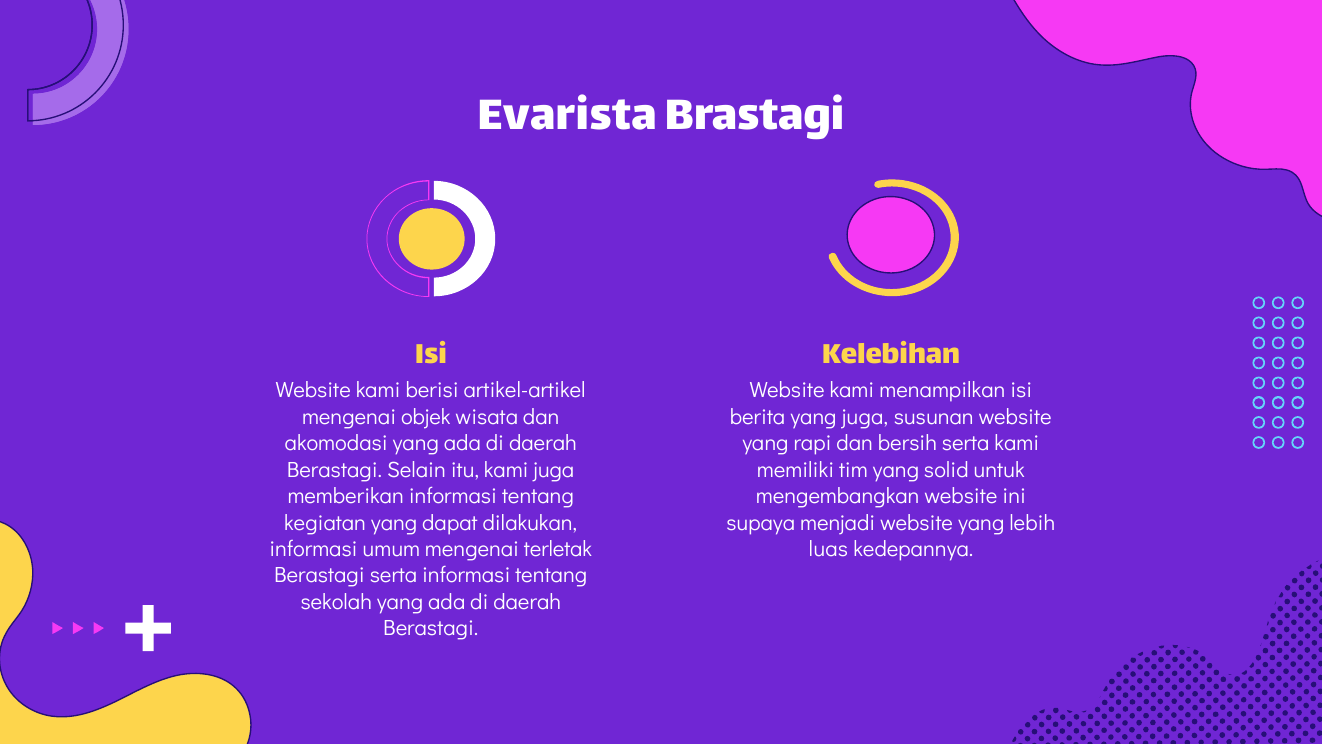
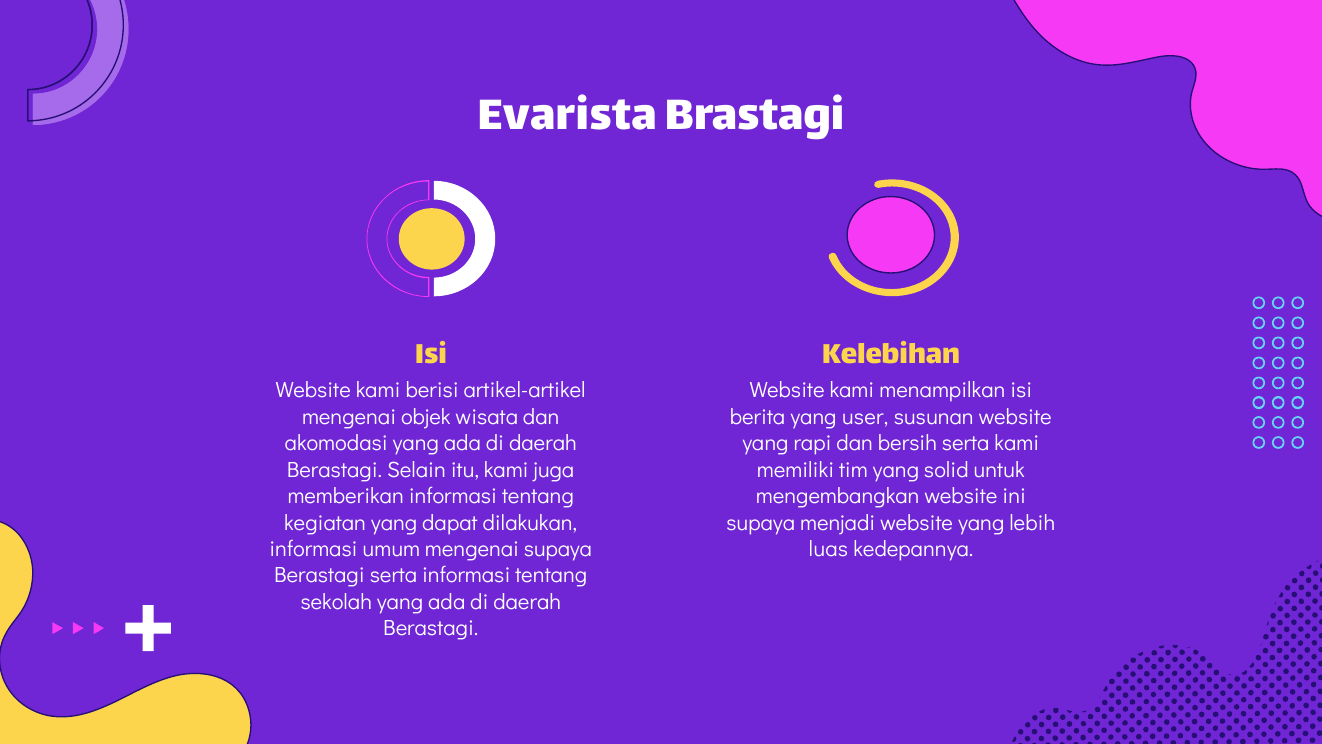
yang juga: juga -> user (865, 417)
mengenai terletak: terletak -> supaya (558, 549)
